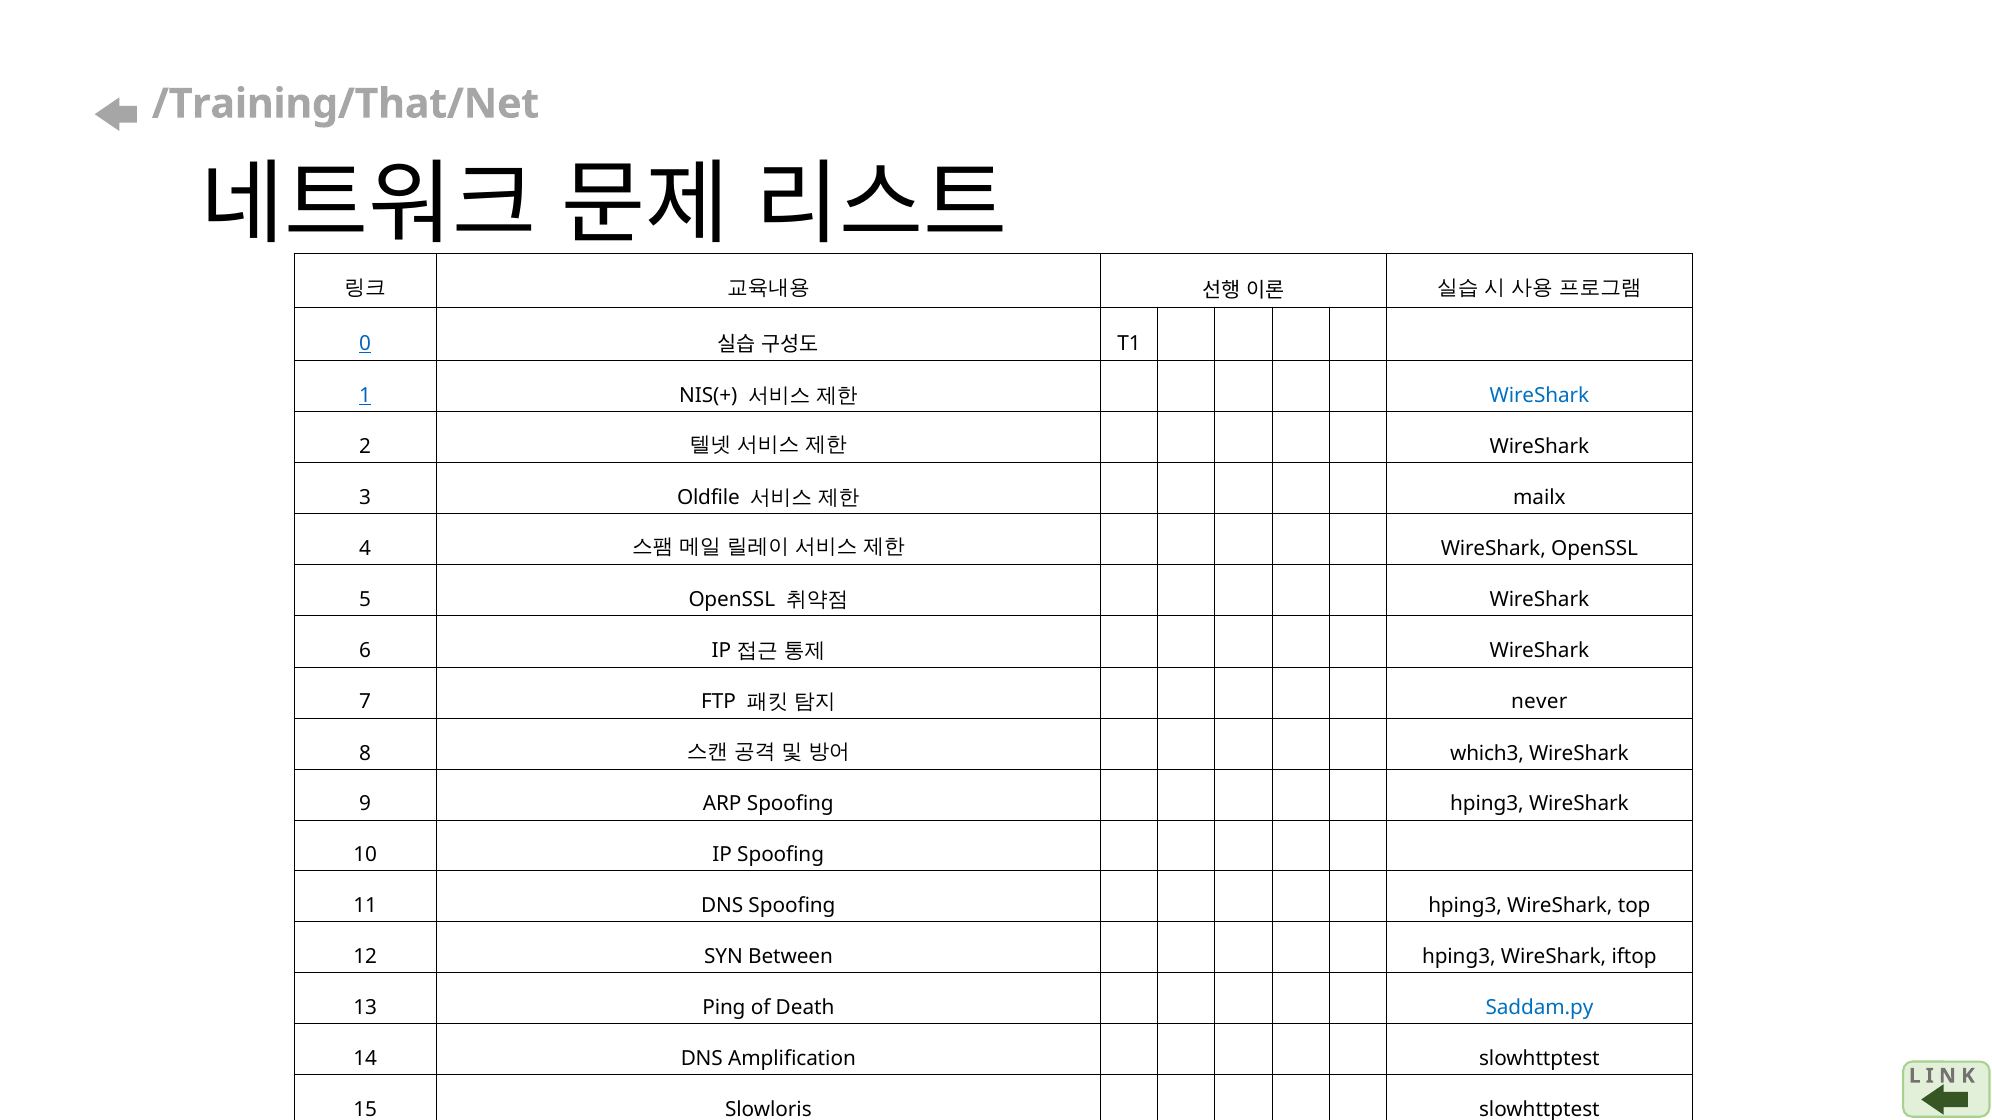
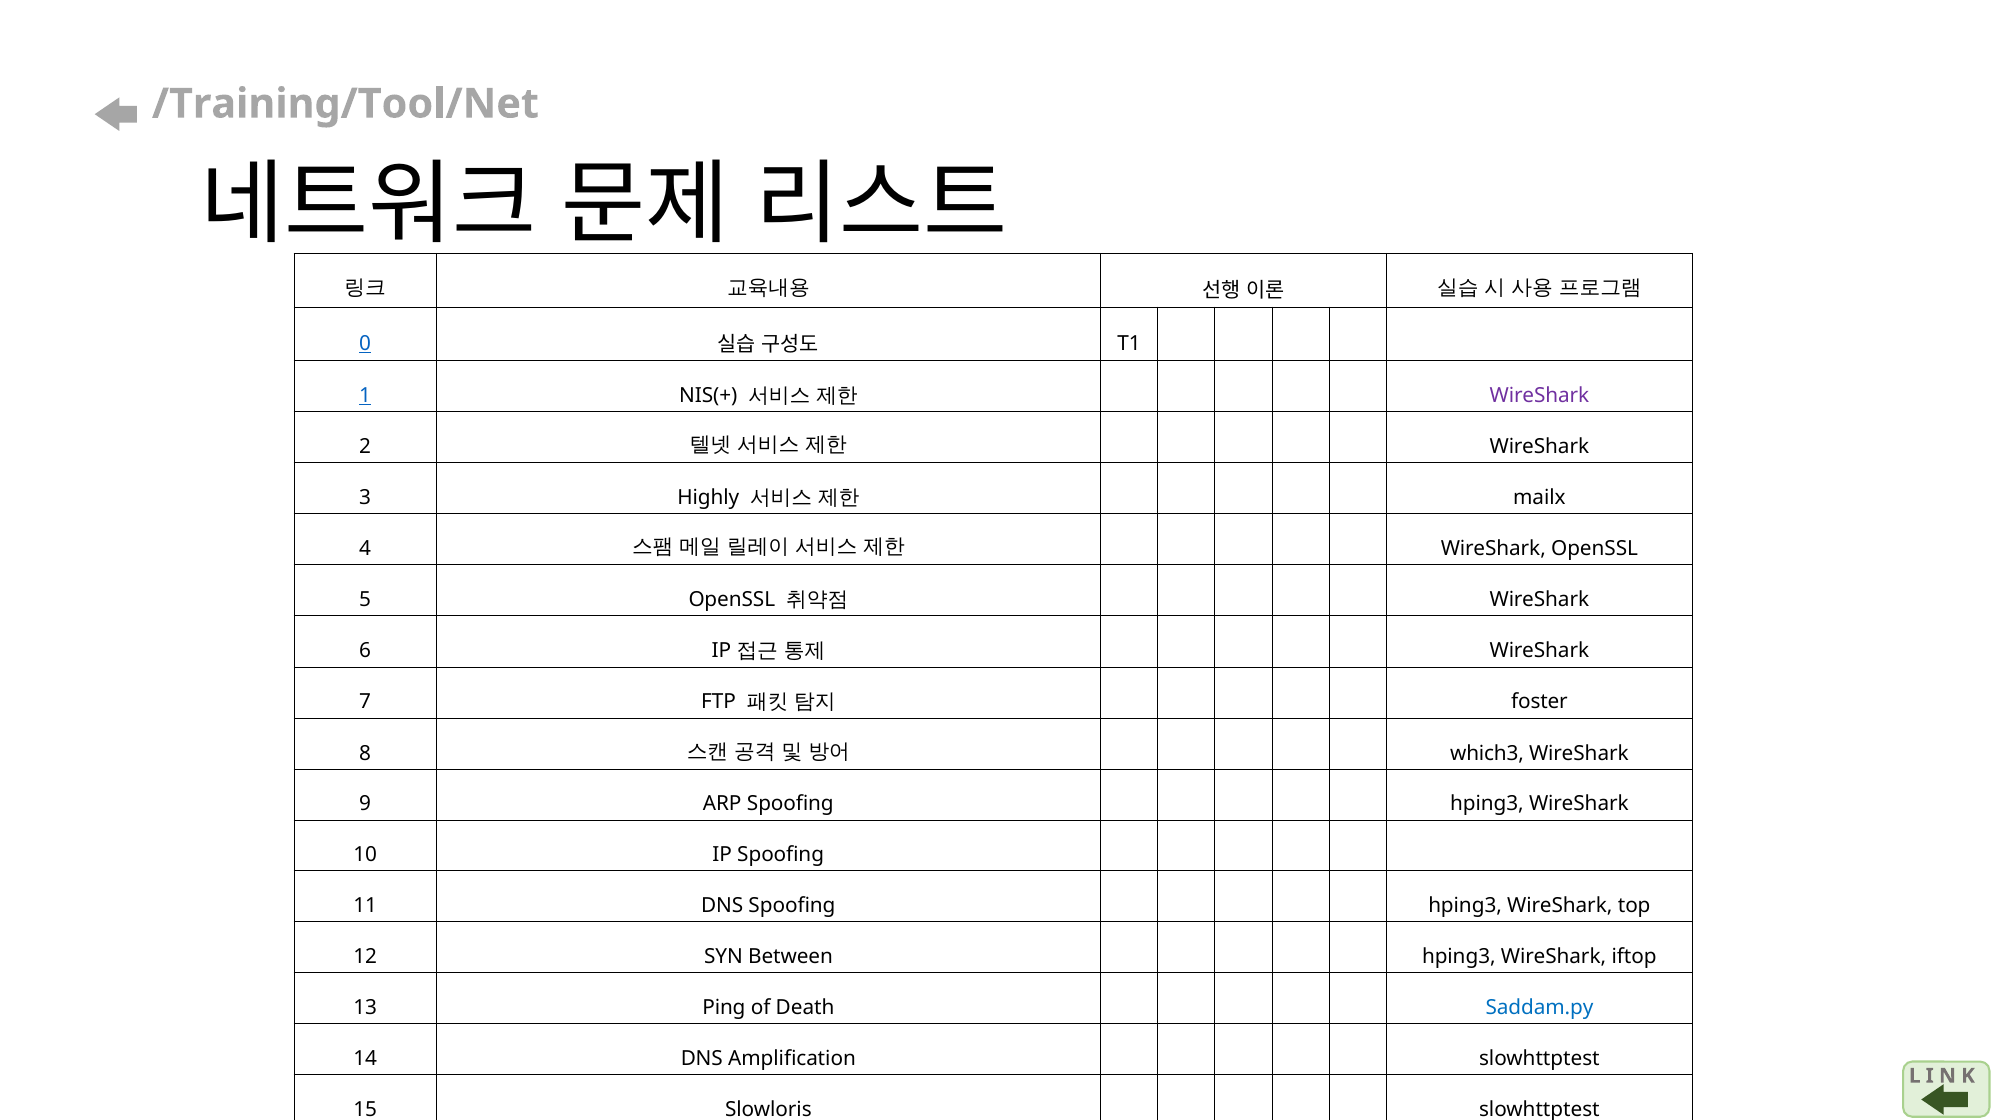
/Training/That/Net: /Training/That/Net -> /Training/Tool/Net (345, 104)
WireShark colour: blue -> purple (1539, 396)
Oldfile: Oldfile -> Highly (708, 498)
never: never -> foster (1539, 702)
